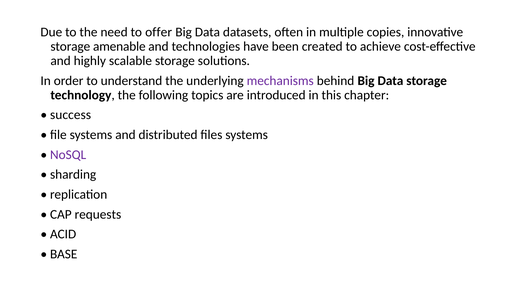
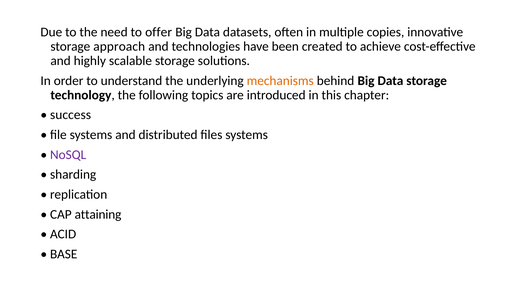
amenable: amenable -> approach (119, 46)
mechanisms colour: purple -> orange (280, 81)
requests: requests -> attaining (98, 214)
